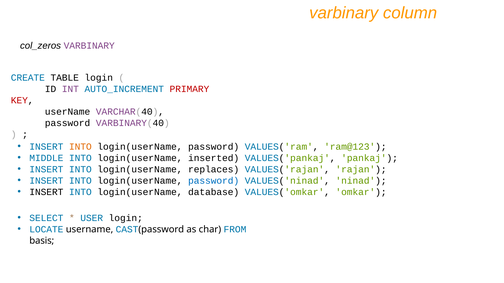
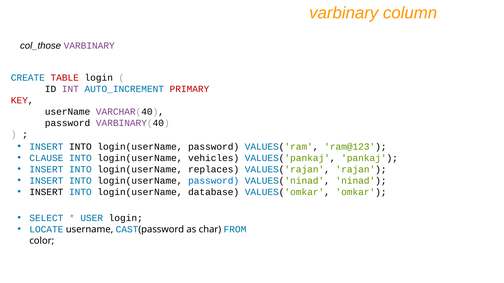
col_zeros: col_zeros -> col_those (41, 46)
TABLE colour: black -> red (65, 78)
INTO colour: orange -> black (80, 147)
MIDDLE: MIDDLE -> CLAUSE (46, 158)
inserted: inserted -> vehicles (214, 158)
basis: basis -> color (42, 241)
